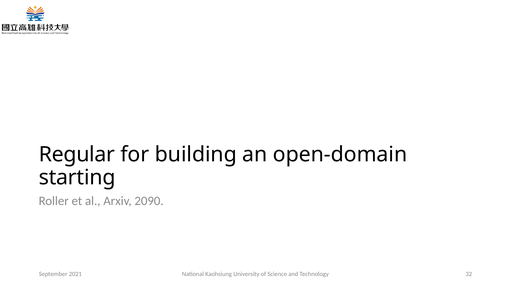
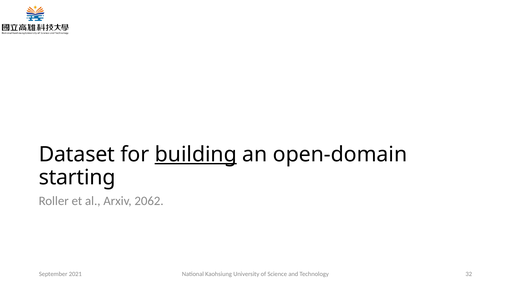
Regular: Regular -> Dataset (77, 155)
building underline: none -> present (196, 155)
2090: 2090 -> 2062 (149, 201)
